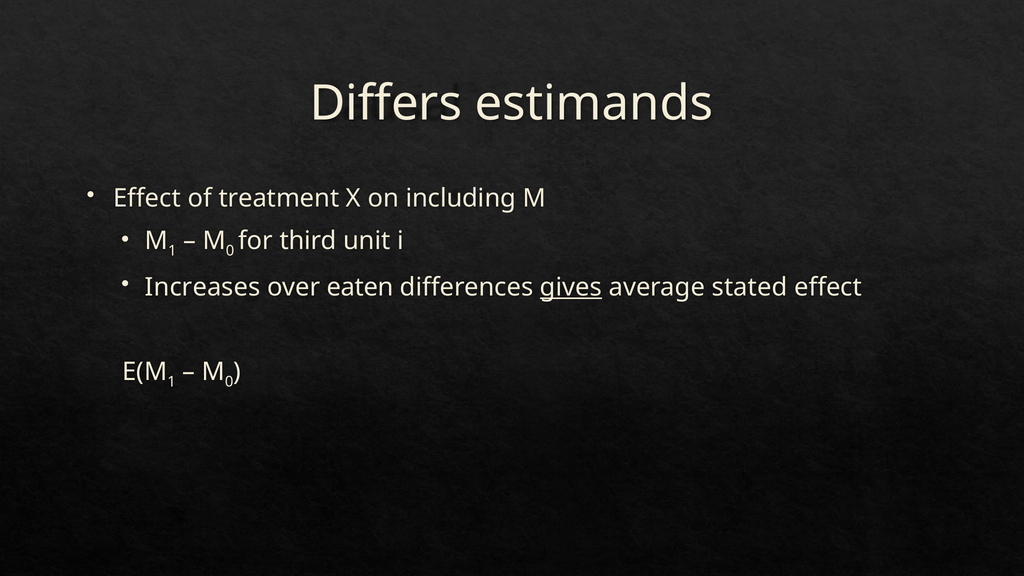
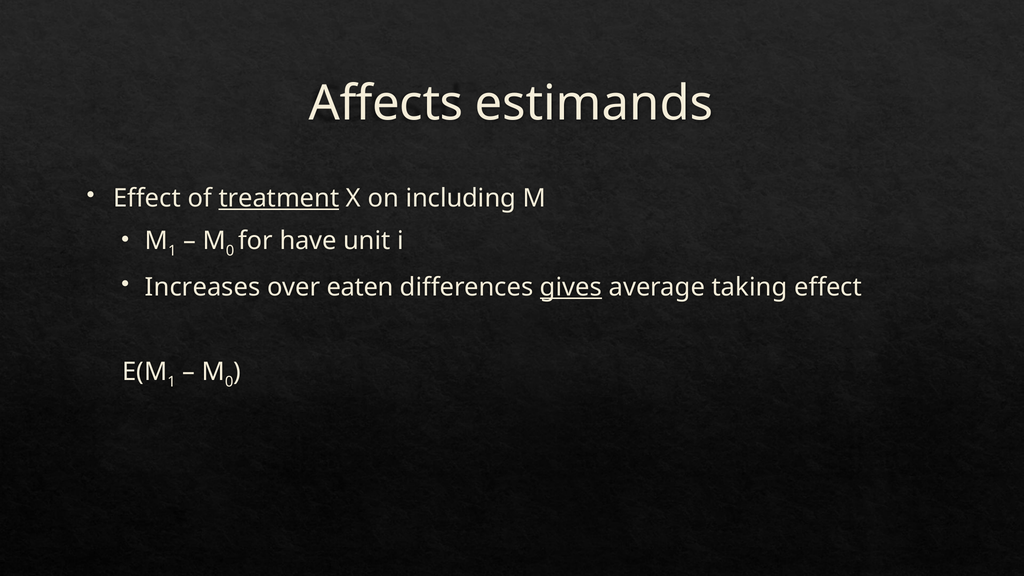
Differs: Differs -> Affects (386, 104)
treatment underline: none -> present (279, 198)
third: third -> have (308, 241)
stated: stated -> taking (750, 287)
